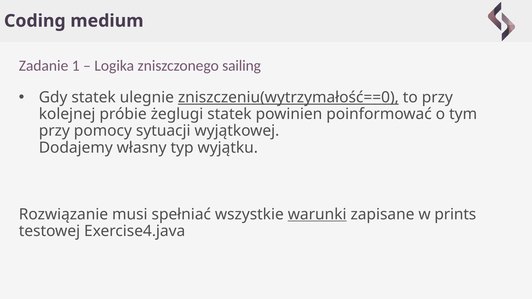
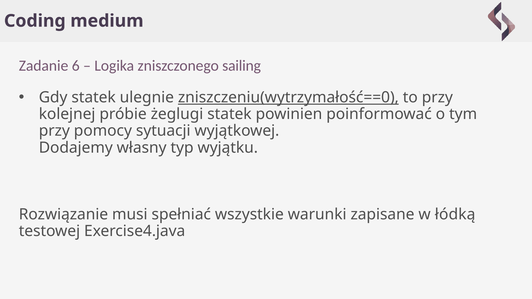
1: 1 -> 6 (76, 66)
warunki underline: present -> none (317, 214)
prints: prints -> łódką (455, 214)
